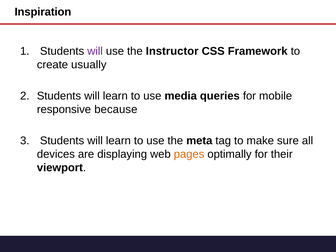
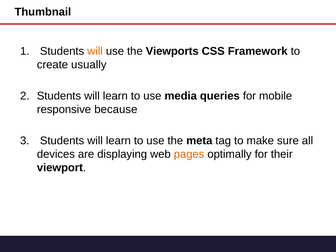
Inspiration: Inspiration -> Thumbnail (43, 12)
will colour: purple -> orange (95, 51)
Instructor: Instructor -> Viewports (172, 51)
